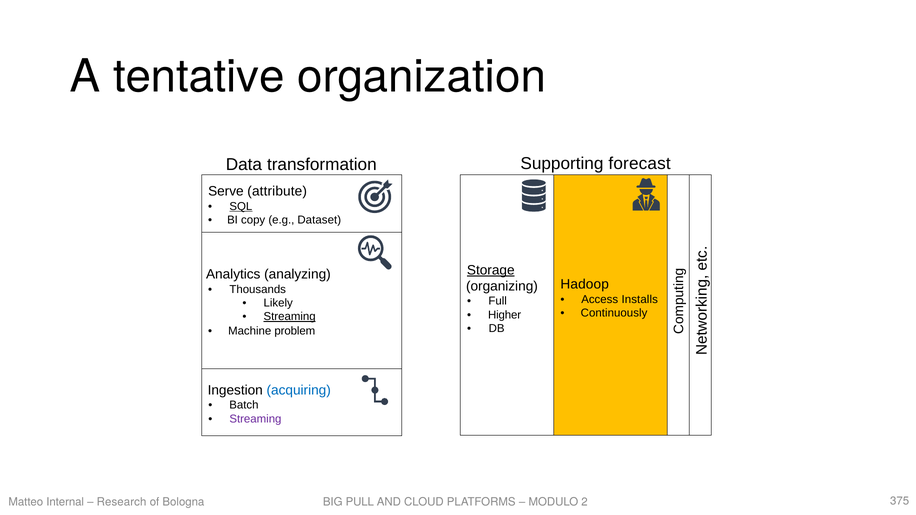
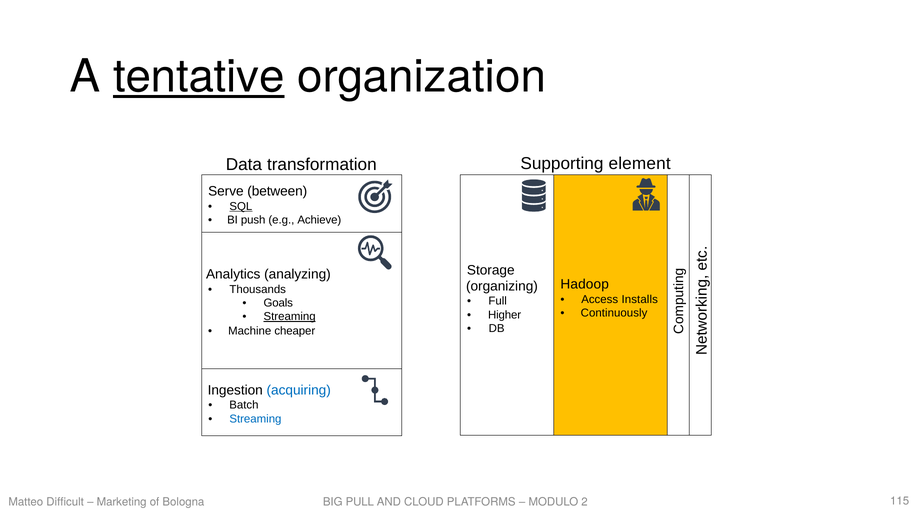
tentative underline: none -> present (199, 77)
forecast: forecast -> element (640, 164)
attribute: attribute -> between (277, 191)
copy: copy -> push (253, 220)
Dataset: Dataset -> Achieve (319, 220)
Storage underline: present -> none (491, 270)
Likely: Likely -> Goals (278, 303)
problem: problem -> cheaper (295, 331)
Streaming colour: purple -> blue (255, 419)
Internal: Internal -> Difficult (65, 502)
Research: Research -> Marketing (122, 502)
375: 375 -> 115 (900, 501)
